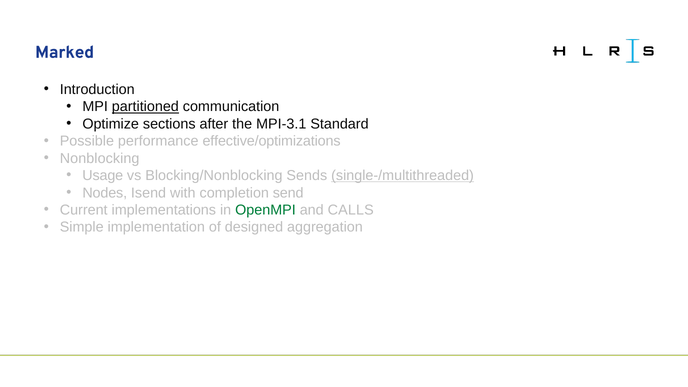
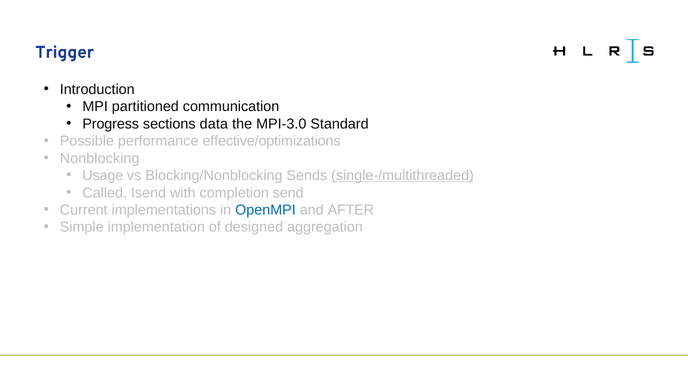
Marked: Marked -> Trigger (65, 52)
partitioned underline: present -> none (145, 107)
Optimize: Optimize -> Progress (111, 124)
after: after -> data (214, 124)
MPI-3.1: MPI-3.1 -> MPI-3.0 (281, 124)
Nodes: Nodes -> Called (105, 193)
OpenMPI colour: green -> blue (265, 210)
CALLS: CALLS -> AFTER (351, 210)
